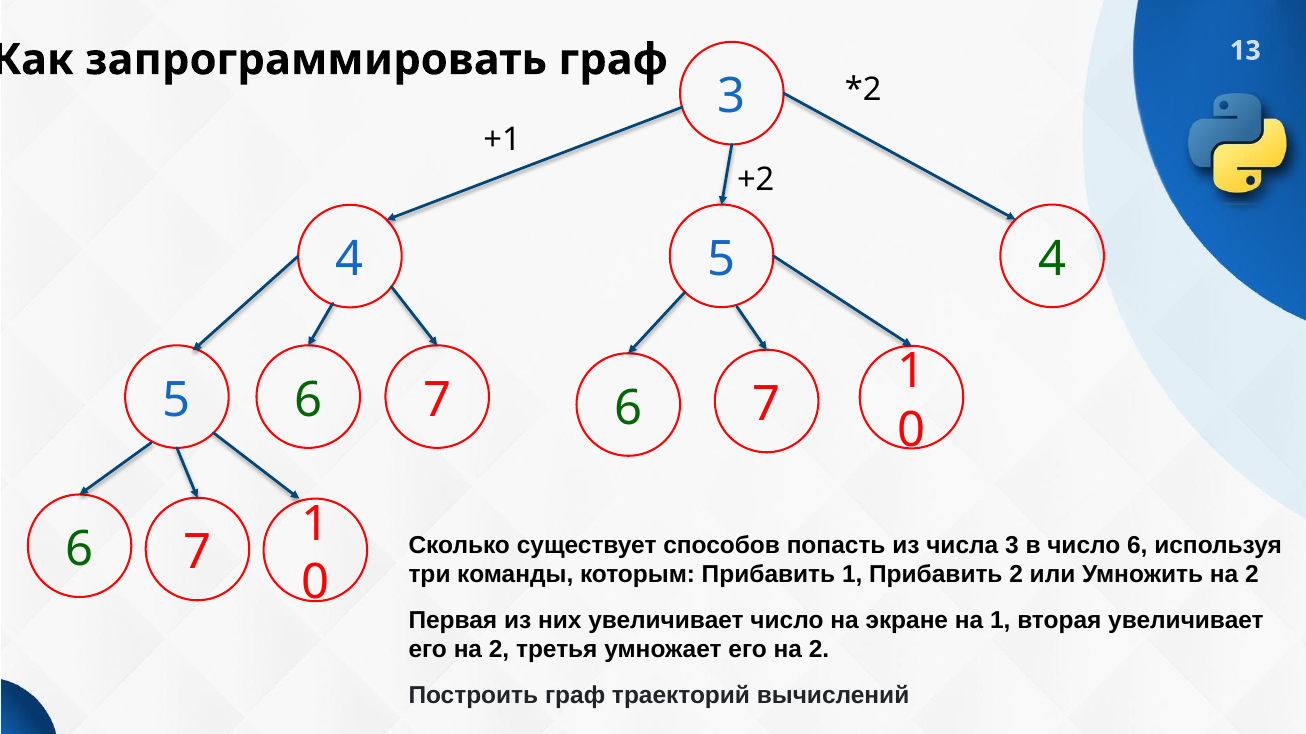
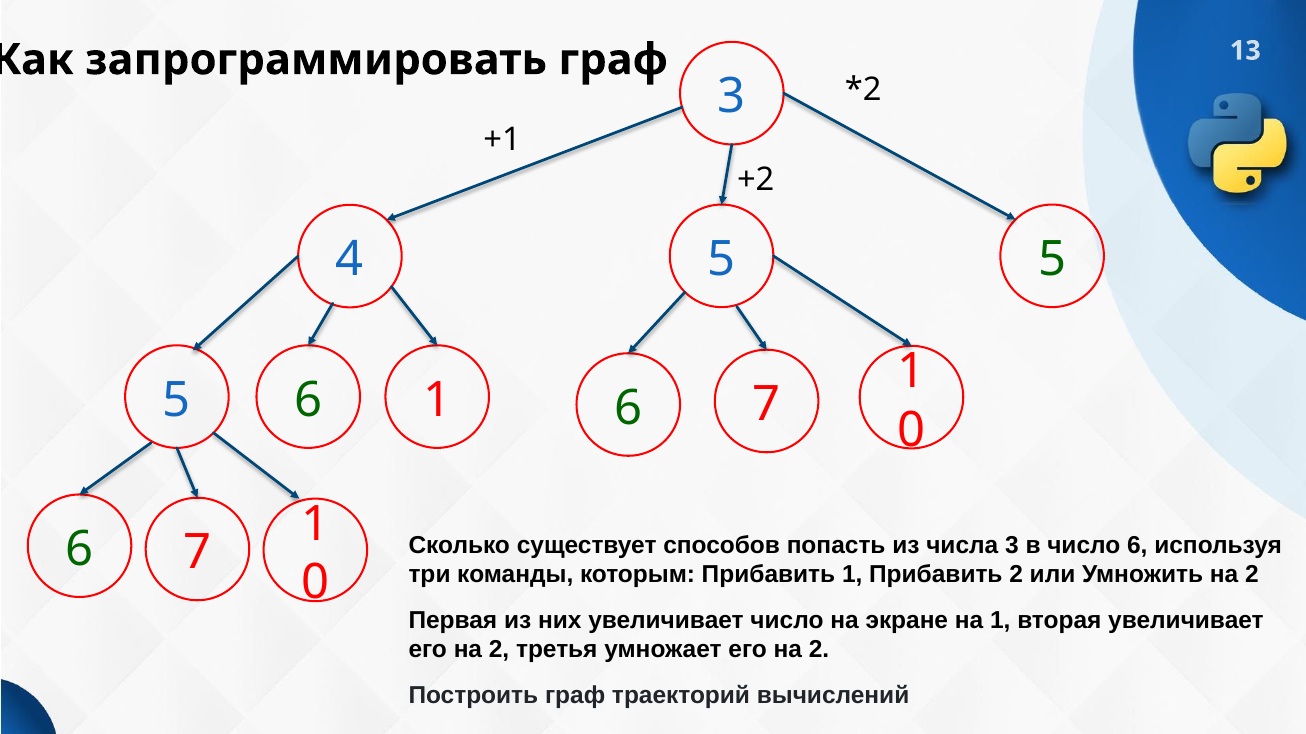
4 5 4: 4 -> 5 (1052, 259)
5 6 7: 7 -> 1 (437, 400)
